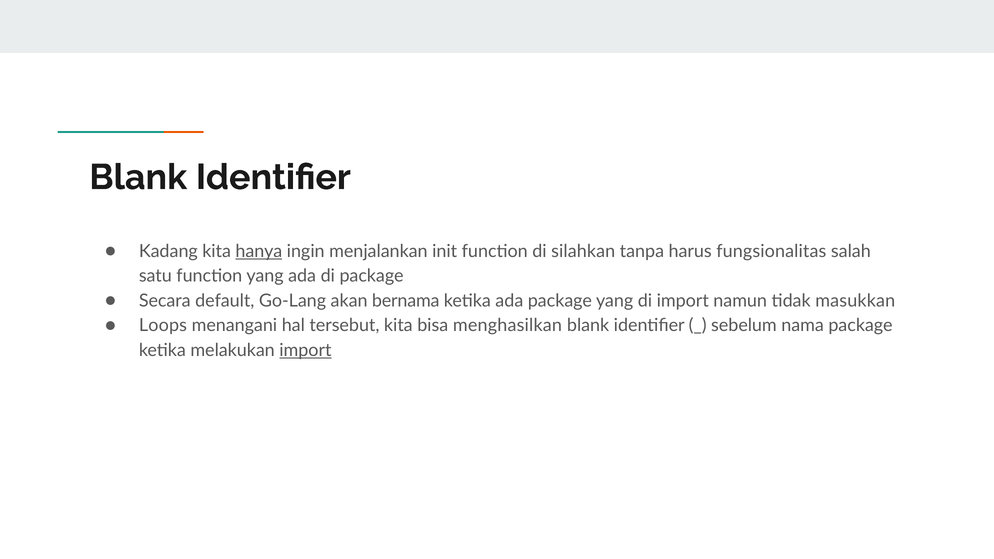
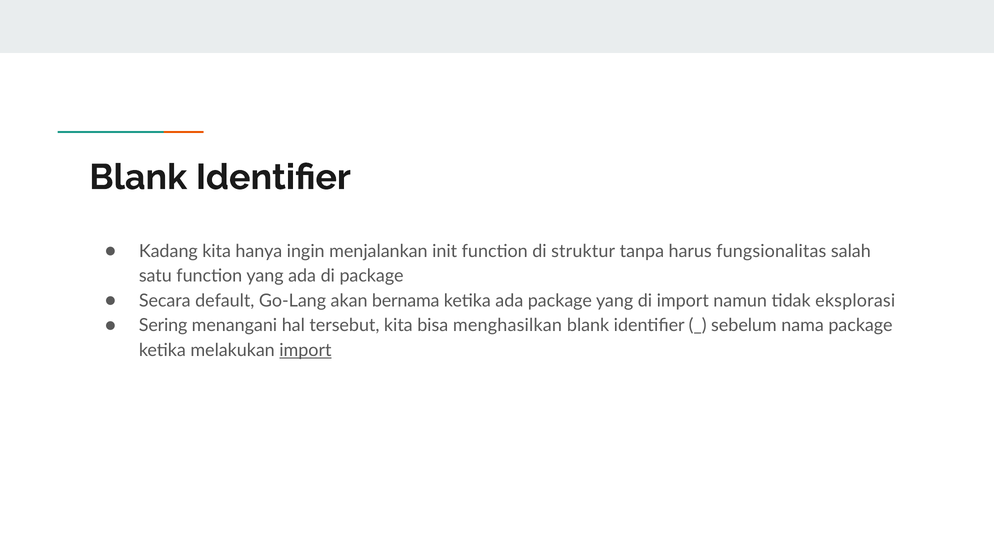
hanya underline: present -> none (259, 251)
silahkan: silahkan -> struktur (583, 251)
masukkan: masukkan -> eksplorasi (855, 301)
Loops: Loops -> Sering (163, 325)
